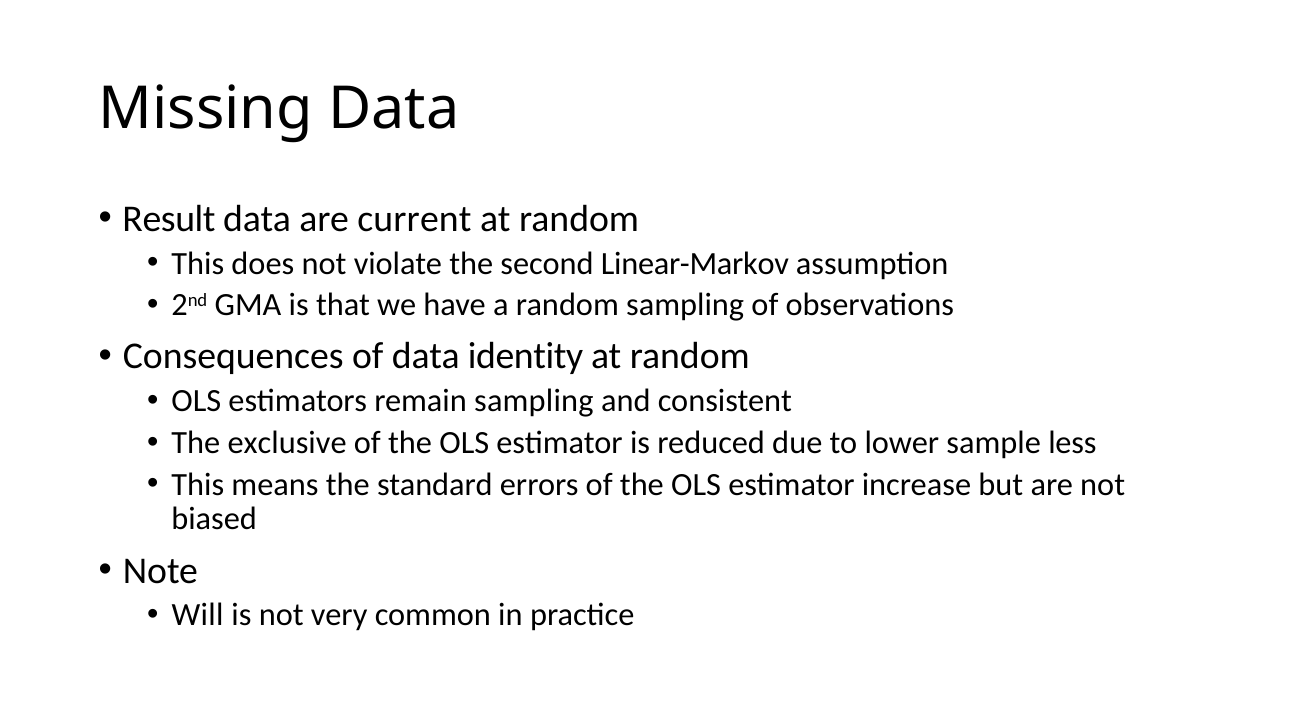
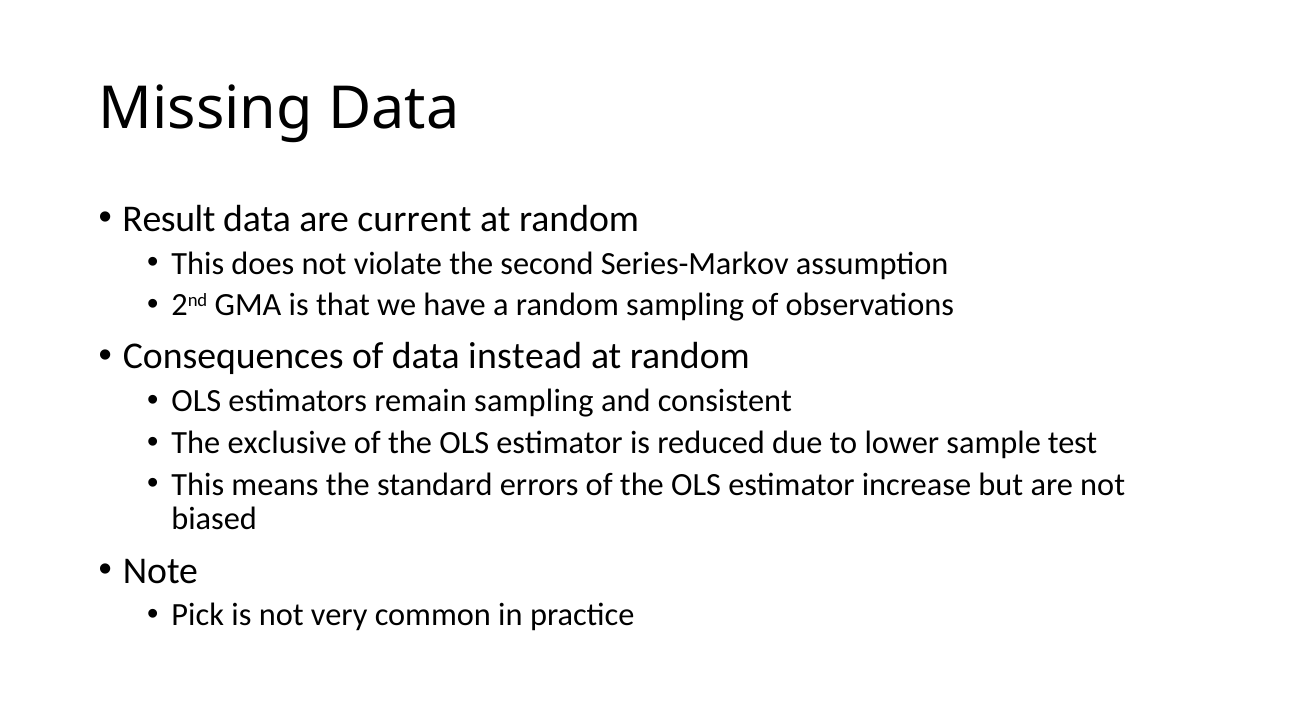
Linear-Markov: Linear-Markov -> Series-Markov (695, 263)
identity: identity -> instead (525, 356)
less: less -> test (1072, 443)
Will: Will -> Pick (198, 615)
